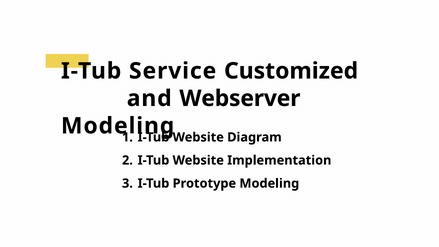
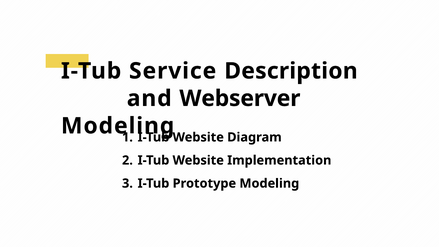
Customized: Customized -> Description (291, 71)
